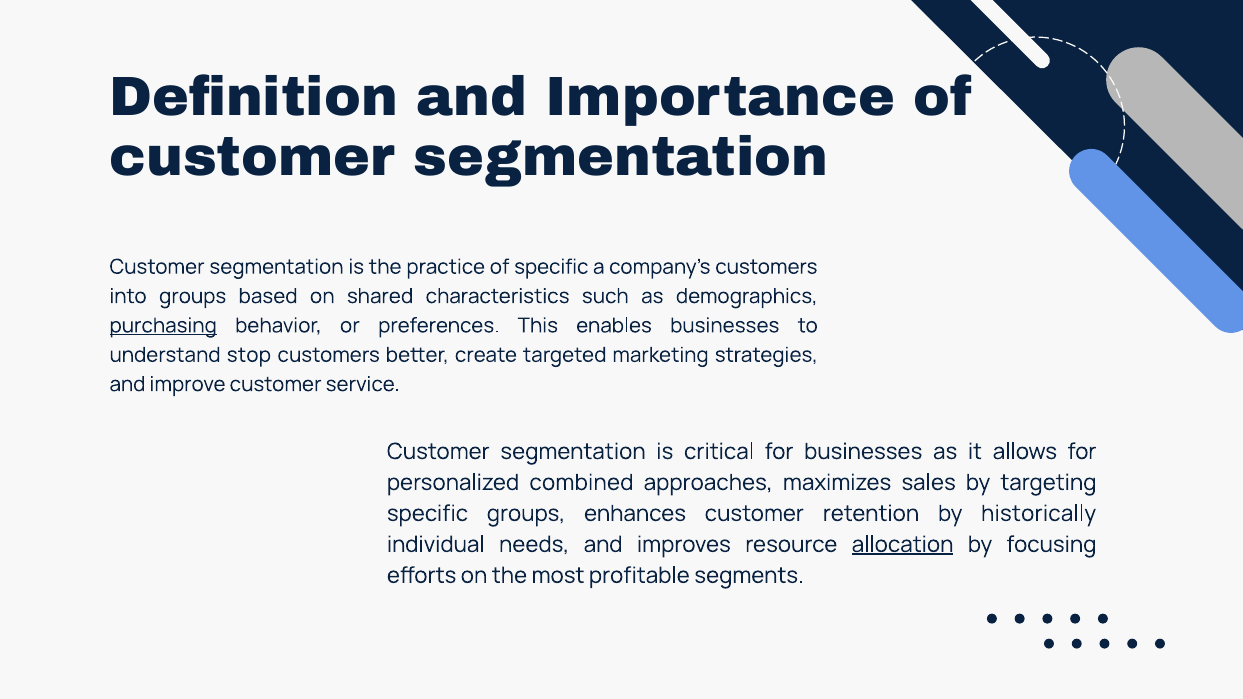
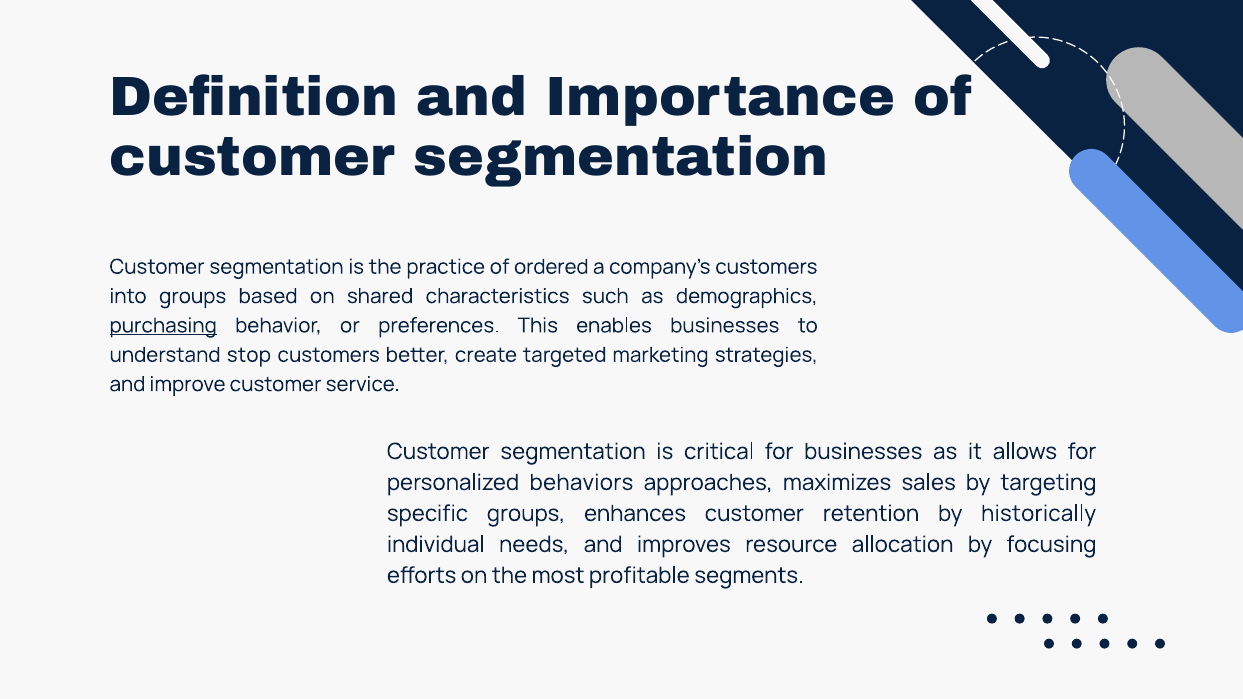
of specific: specific -> ordered (551, 267)
combined: combined -> behaviors (581, 483)
allocation underline: present -> none (903, 545)
